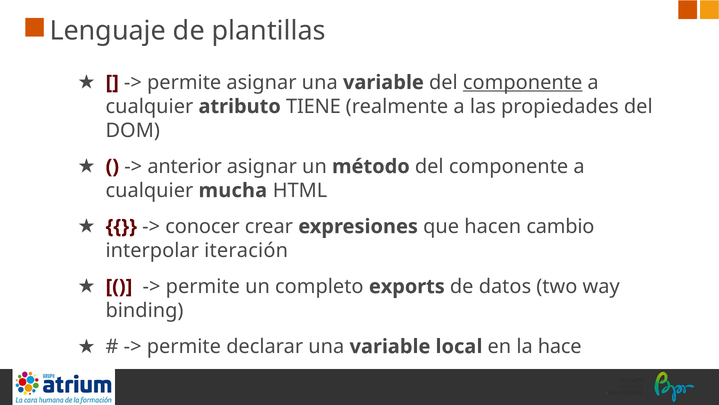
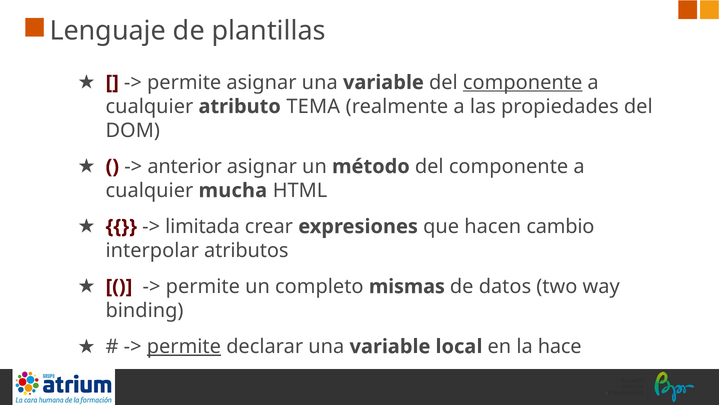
TIENE: TIENE -> TEMA (313, 106)
conocer: conocer -> limitada (203, 226)
iteración: iteración -> atributos (246, 250)
exports: exports -> mismas (407, 286)
permite underline: none -> present (184, 346)
